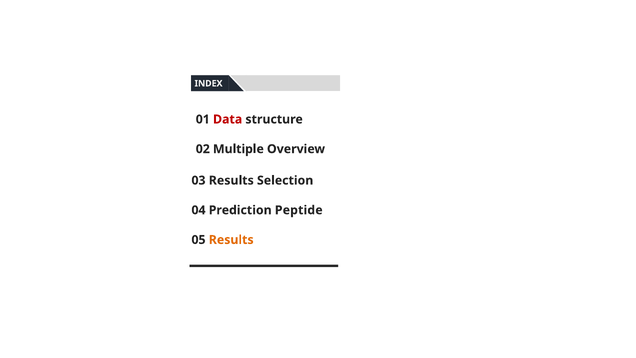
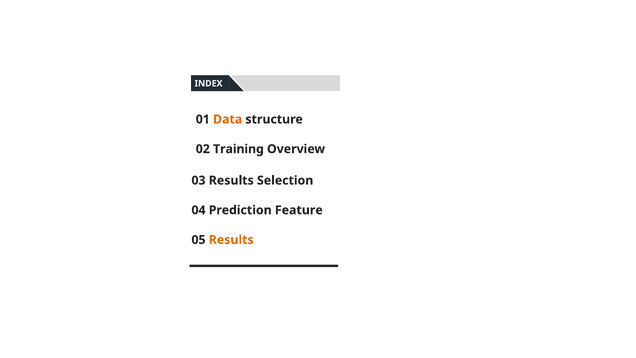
Data colour: red -> orange (228, 119)
Multiple: Multiple -> Training (238, 149)
Peptide: Peptide -> Feature (299, 210)
